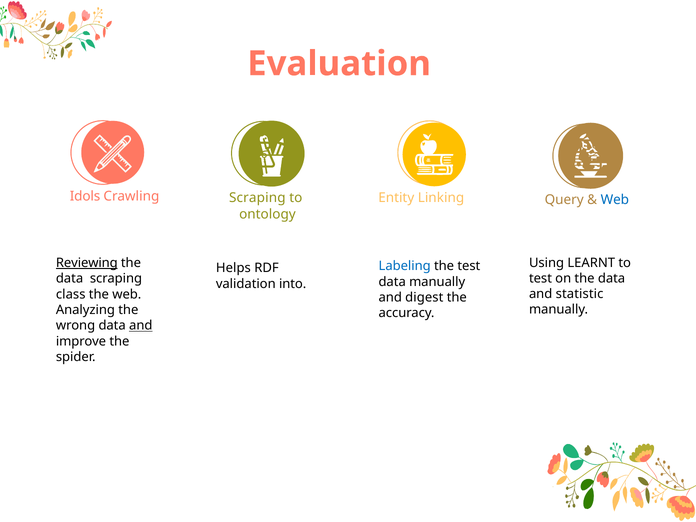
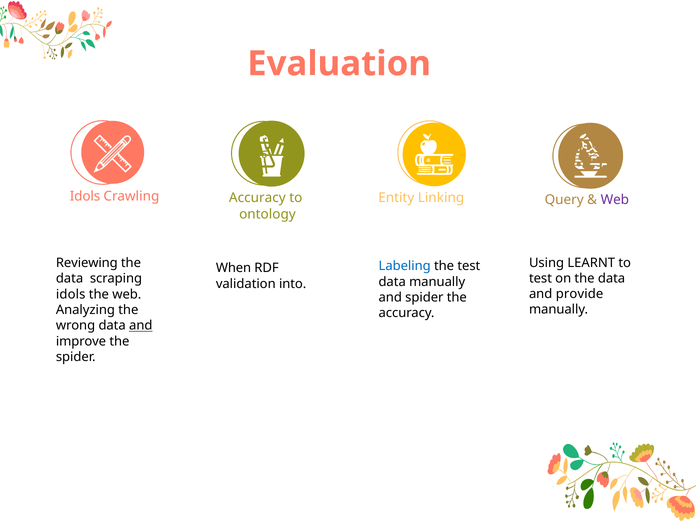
Scraping: Scraping -> Accuracy (257, 198)
Web colour: blue -> purple (615, 200)
Reviewing underline: present -> none (87, 263)
Helps: Helps -> When (233, 268)
statistic: statistic -> provide (580, 294)
class: class -> idols (71, 294)
and digest: digest -> spider (424, 297)
